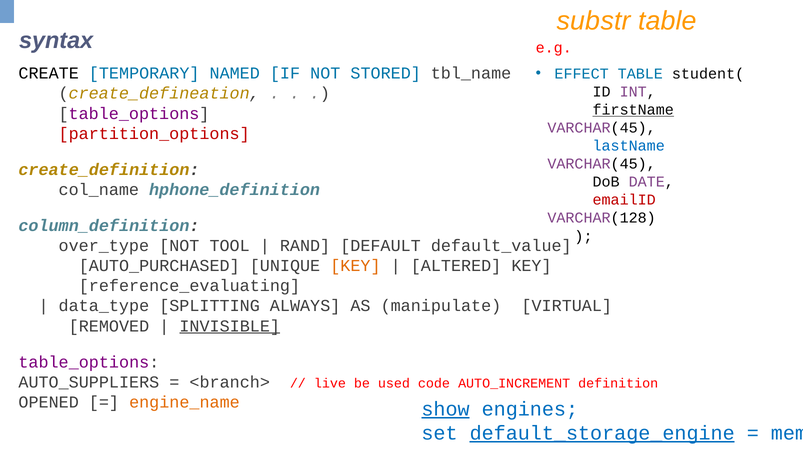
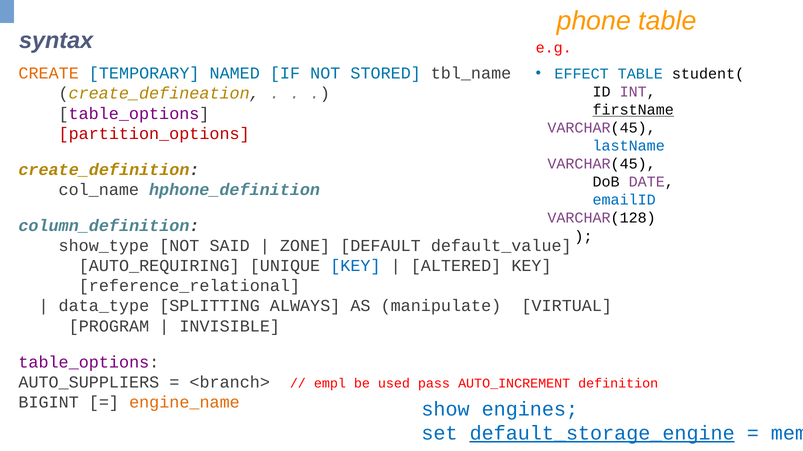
substr: substr -> phone (594, 21)
CREATE colour: black -> orange (49, 74)
emailID colour: red -> blue (624, 200)
over_type: over_type -> show_type (104, 246)
TOOL: TOOL -> SAID (230, 246)
RAND: RAND -> ZONE (305, 246)
AUTO_PURCHASED: AUTO_PURCHASED -> AUTO_REQUIRING (159, 266)
KEY colour: orange -> blue (355, 266)
reference_evaluating: reference_evaluating -> reference_relational (189, 286)
REMOVED: REMOVED -> PROGRAM (109, 327)
INVISIBLE underline: present -> none (230, 327)
live: live -> empl (330, 384)
code: code -> pass (434, 384)
OPENED: OPENED -> BIGINT (49, 403)
show underline: present -> none (446, 410)
